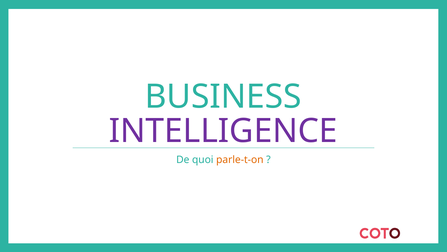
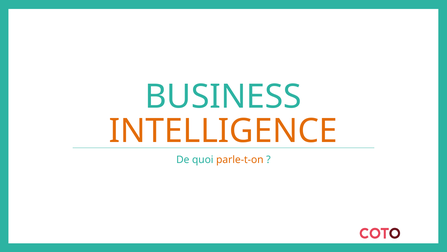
INTELLIGENCE colour: purple -> orange (223, 131)
